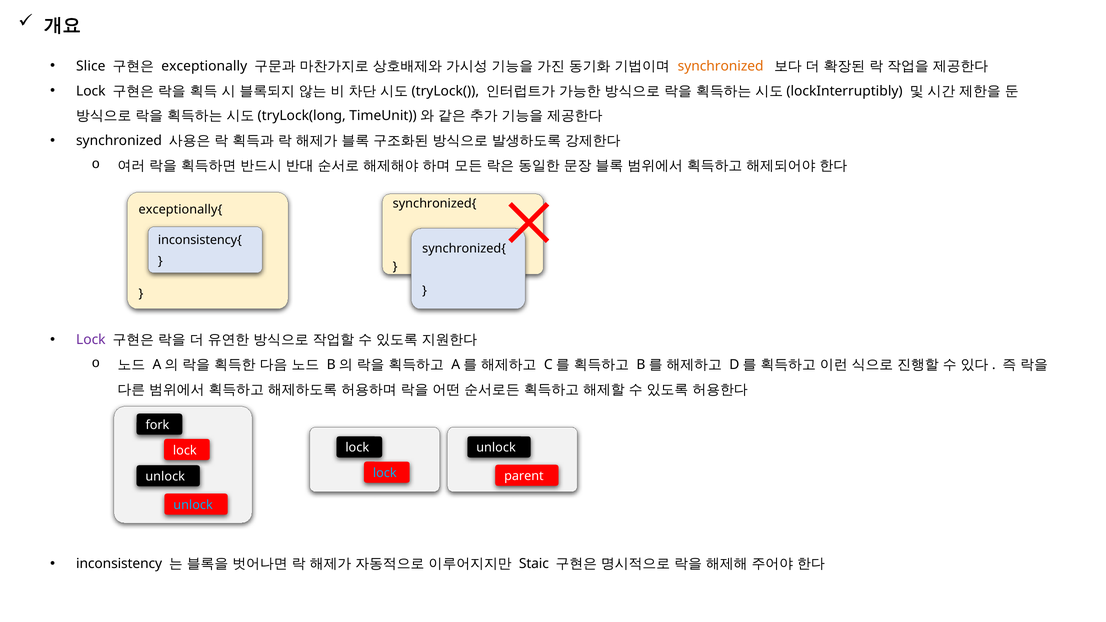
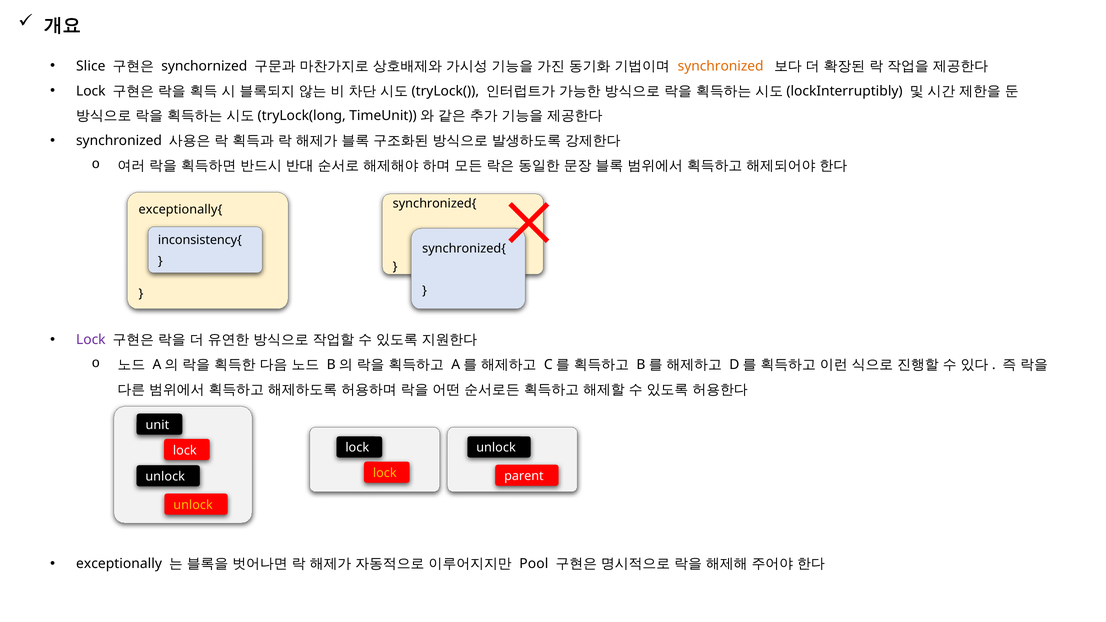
exceptionally: exceptionally -> synchornized (204, 66)
fork: fork -> unit (157, 425)
lock colour: light blue -> yellow (385, 473)
unlock colour: light blue -> yellow (193, 505)
inconsistency: inconsistency -> exceptionally (119, 564)
Staic: Staic -> Pool (534, 564)
